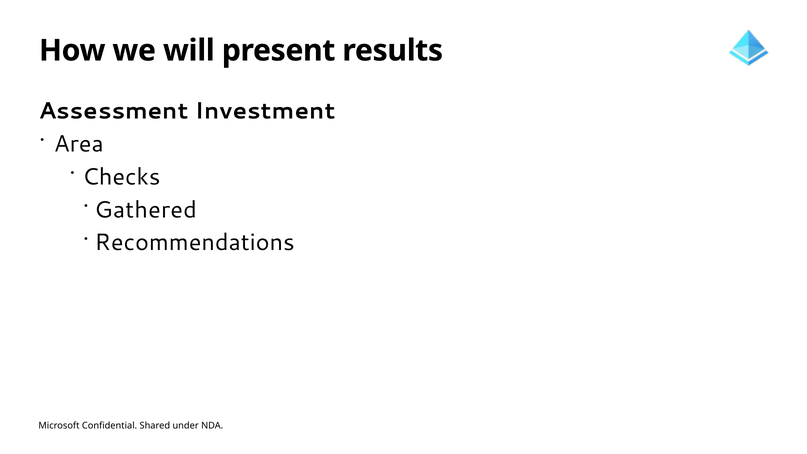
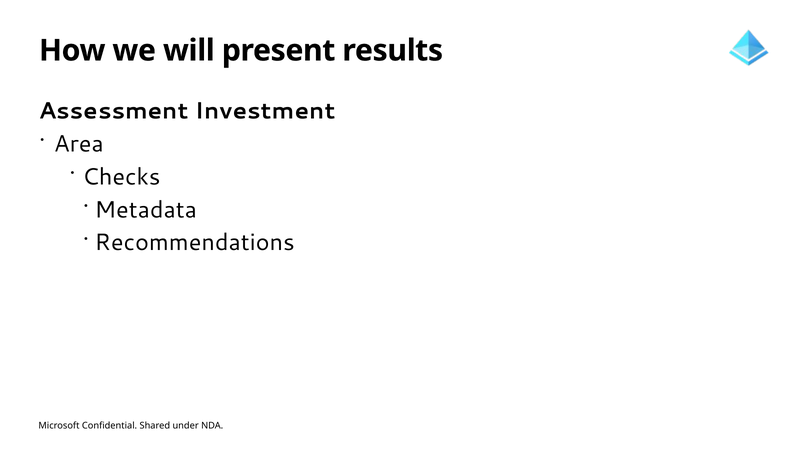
Gathered: Gathered -> Metadata (146, 210)
